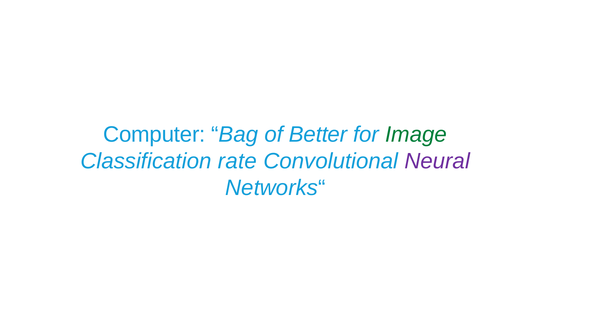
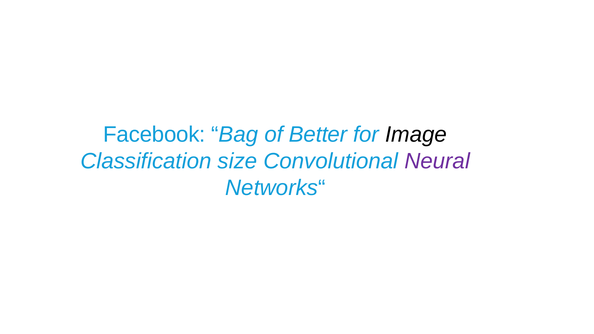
Computer: Computer -> Facebook (154, 134)
Image colour: green -> black (416, 134)
rate: rate -> size (237, 161)
